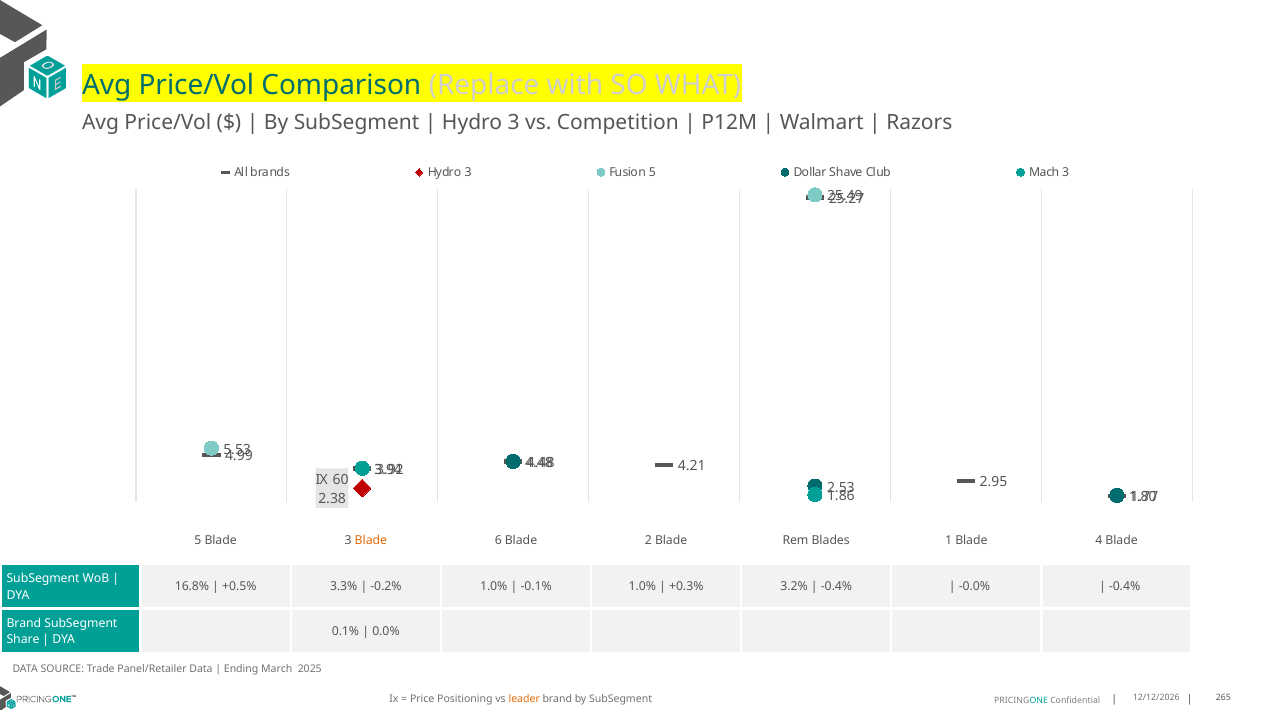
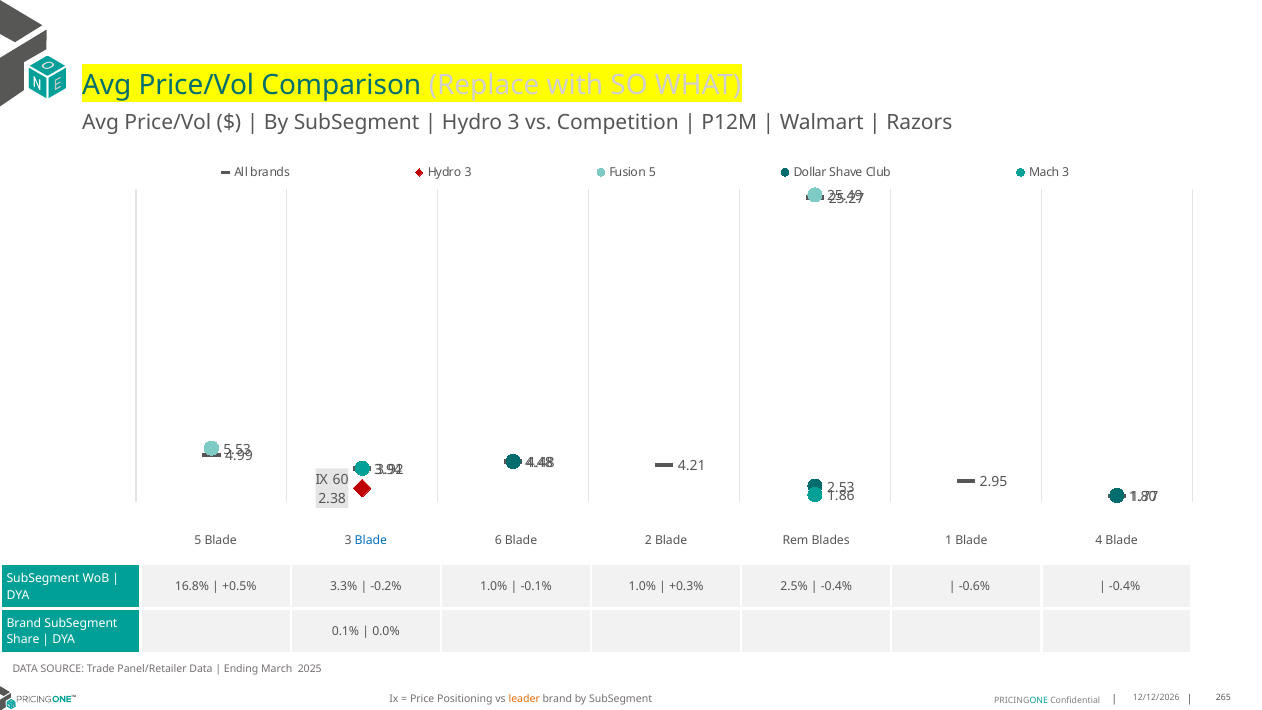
Blade colour: orange -> blue (371, 540)
3.2%: 3.2% -> 2.5% (794, 587)
-0.0%: -0.0% -> -0.6% (974, 587)
